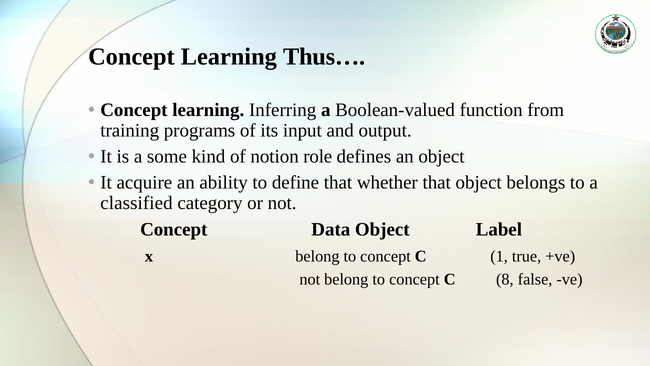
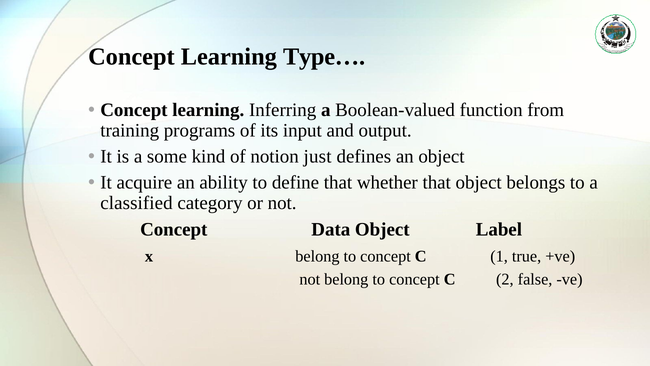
Thus…: Thus… -> Type… (324, 56)
role: role -> just (318, 156)
8: 8 -> 2 (505, 279)
